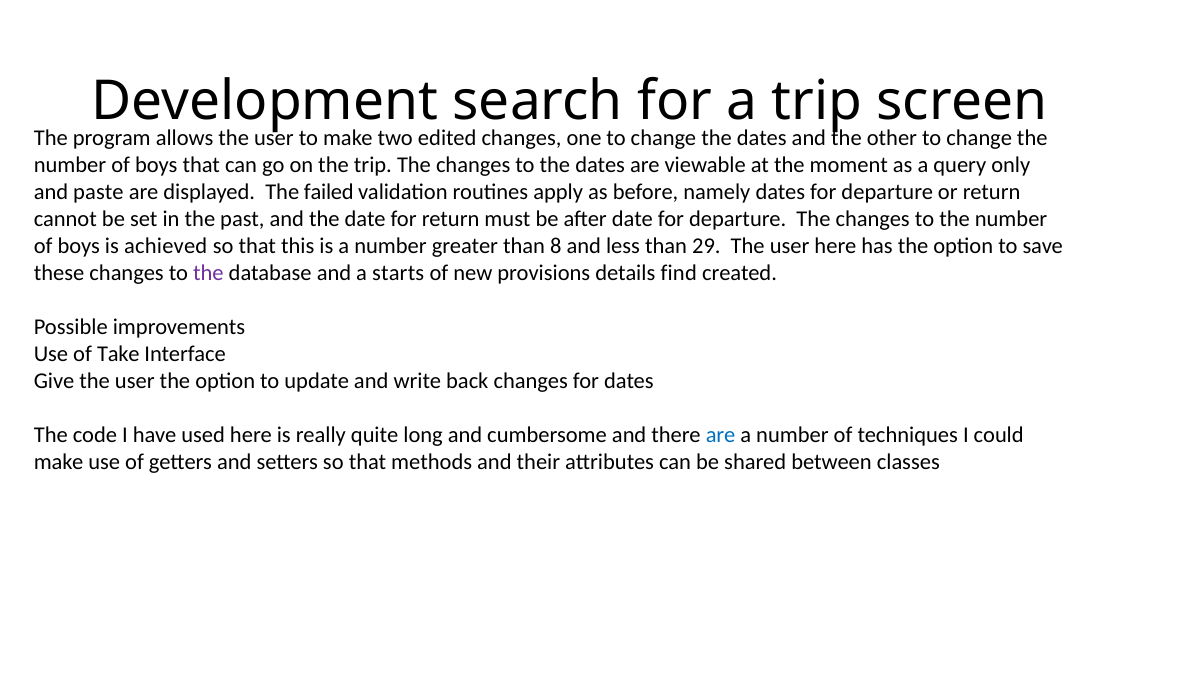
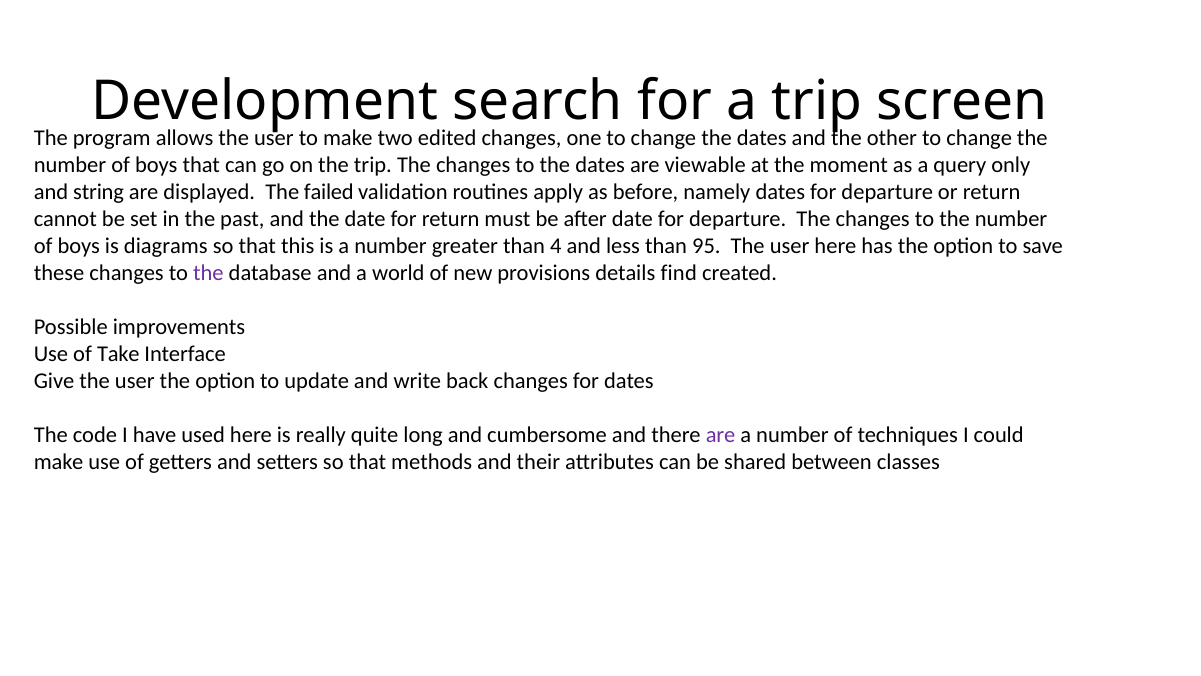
paste: paste -> string (99, 192)
achieved: achieved -> diagrams (166, 246)
8: 8 -> 4 (556, 246)
29: 29 -> 95 (706, 246)
starts: starts -> world (398, 273)
are colour: blue -> purple (721, 435)
